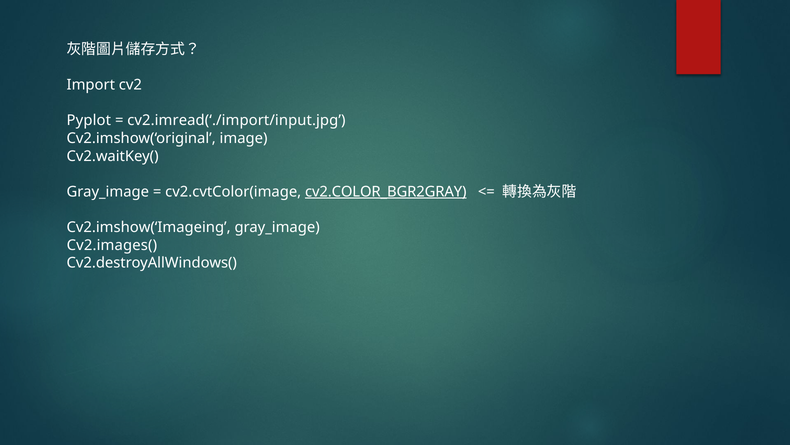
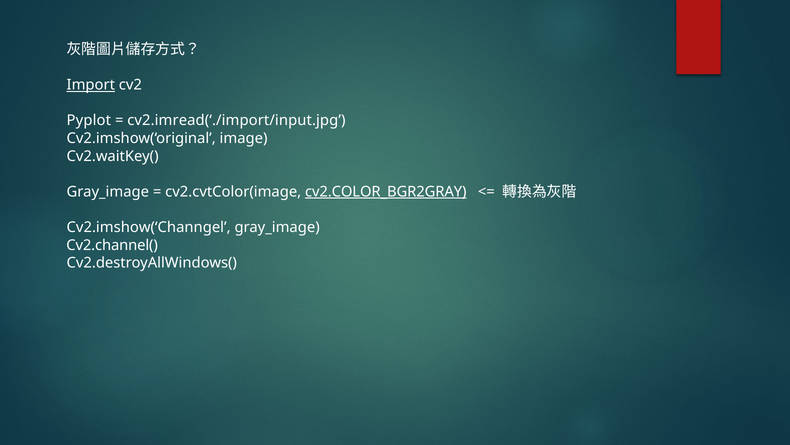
Import underline: none -> present (91, 85)
Cv2.imshow(‘Imageing: Cv2.imshow(‘Imageing -> Cv2.imshow(‘Channgel (149, 227)
Cv2.images(: Cv2.images( -> Cv2.channel( (112, 245)
